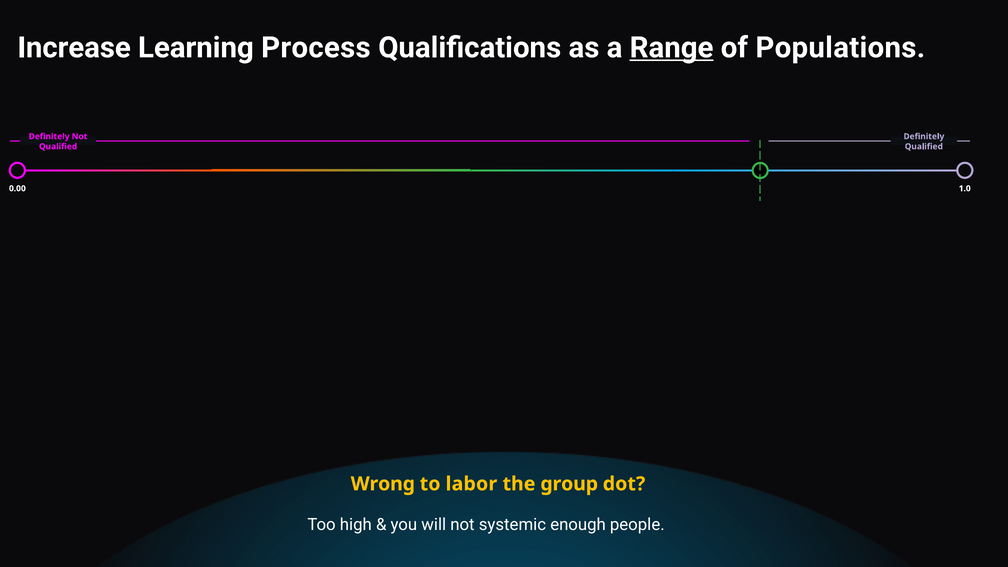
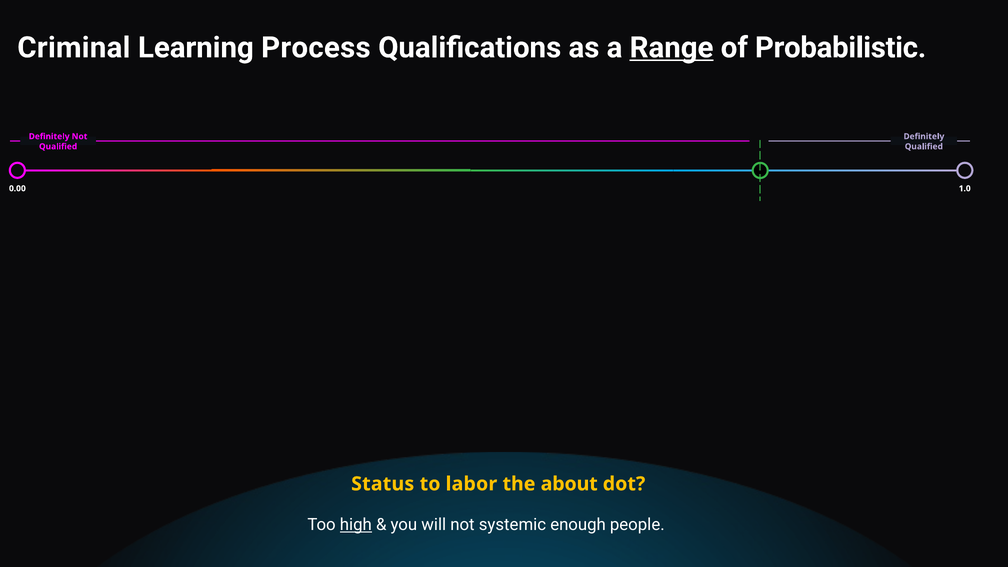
Increase: Increase -> Criminal (74, 48)
Populations: Populations -> Probabilistic (841, 48)
Wrong: Wrong -> Status (383, 484)
group: group -> about (569, 484)
high underline: none -> present (356, 525)
